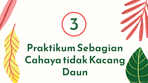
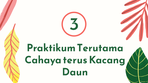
Sebagian: Sebagian -> Terutama (100, 48)
tidak: tidak -> terus (75, 60)
